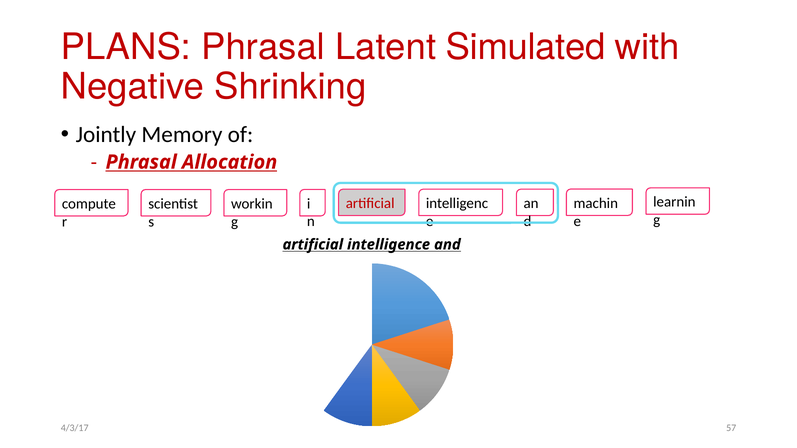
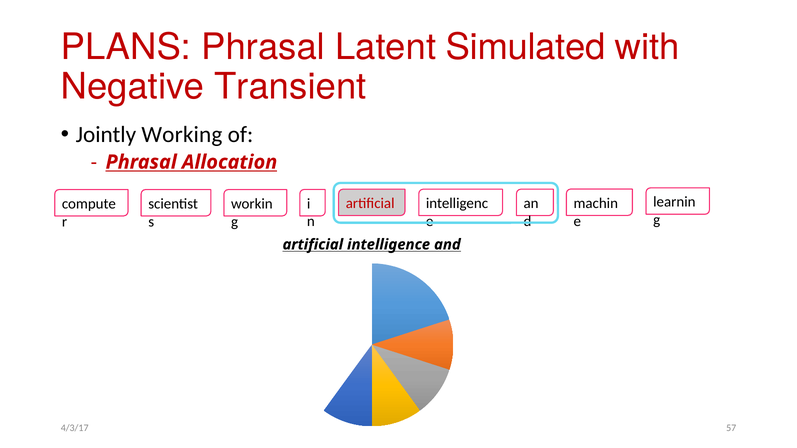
Shrinking: Shrinking -> Transient (290, 87)
Memory: Memory -> Working (182, 135)
